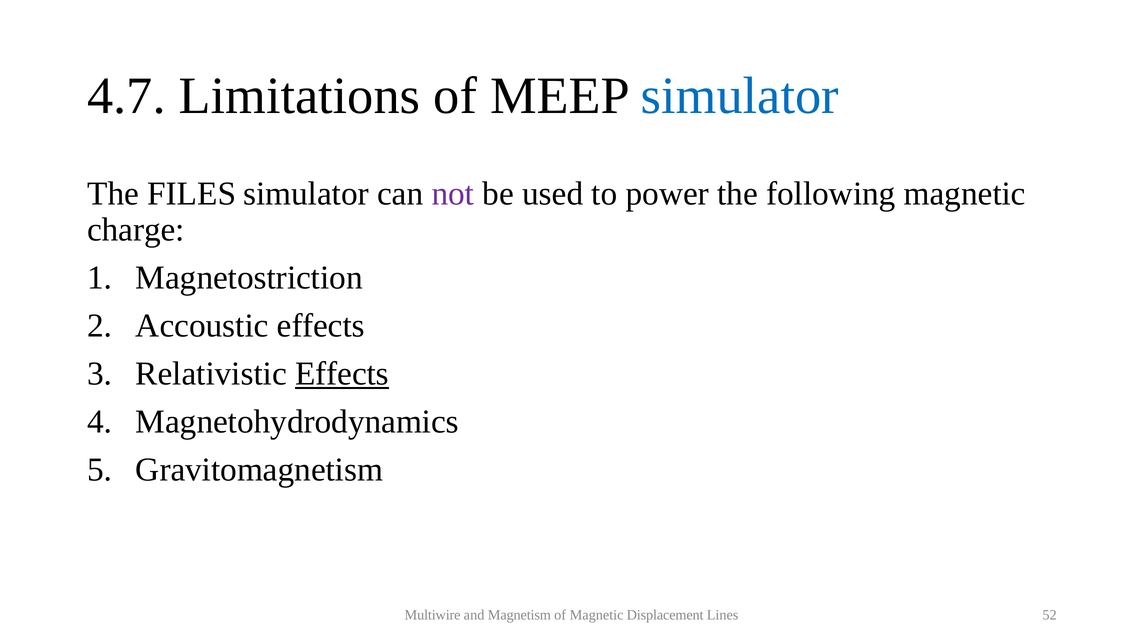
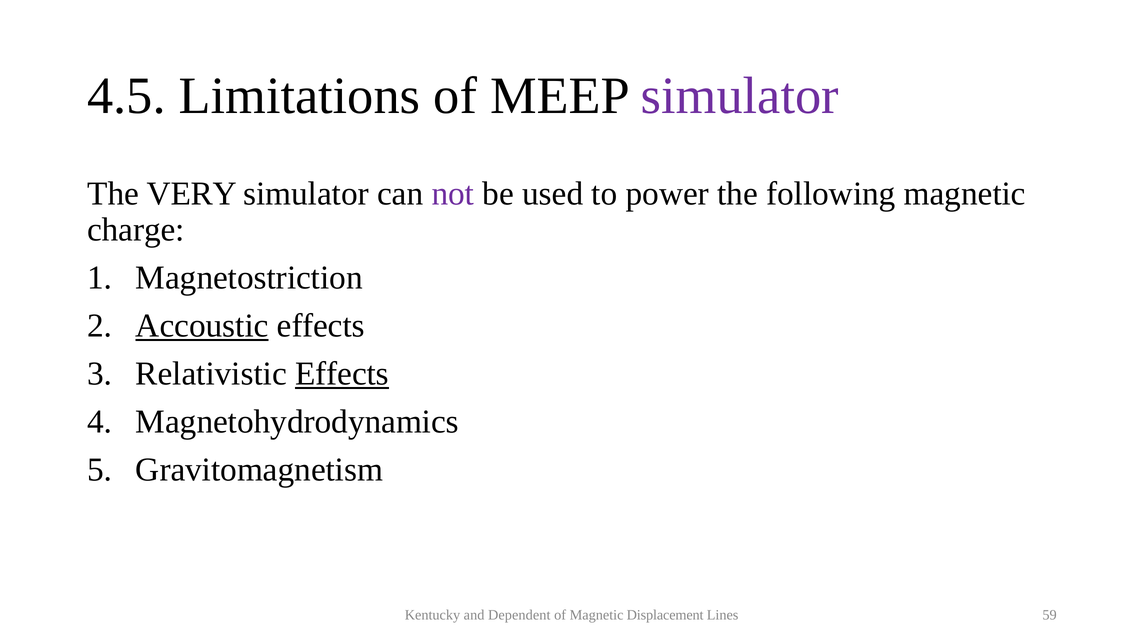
4.7: 4.7 -> 4.5 (126, 96)
simulator colour: blue -> purple (740, 96)
FILES: FILES -> VERY (192, 193)
Accoustic underline: none -> present (202, 325)
Multiwire: Multiwire -> Kentucky (433, 615)
Magnetism: Magnetism -> Dependent (519, 615)
52: 52 -> 59 (1050, 615)
